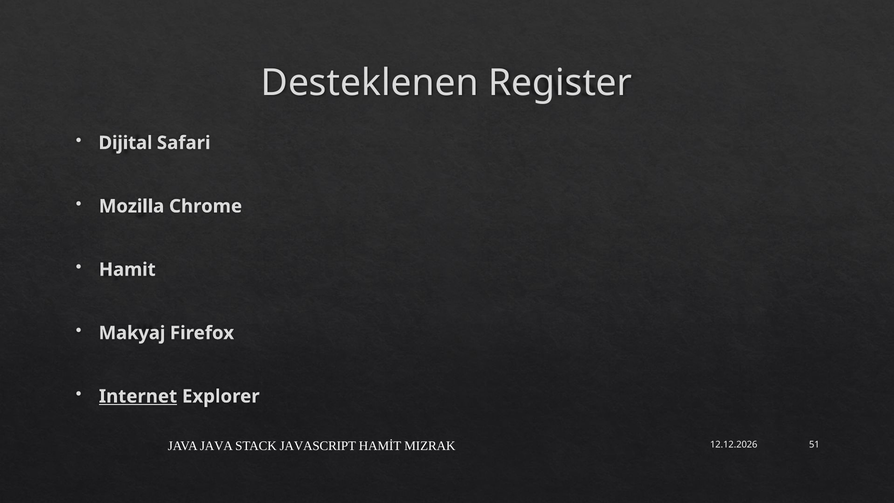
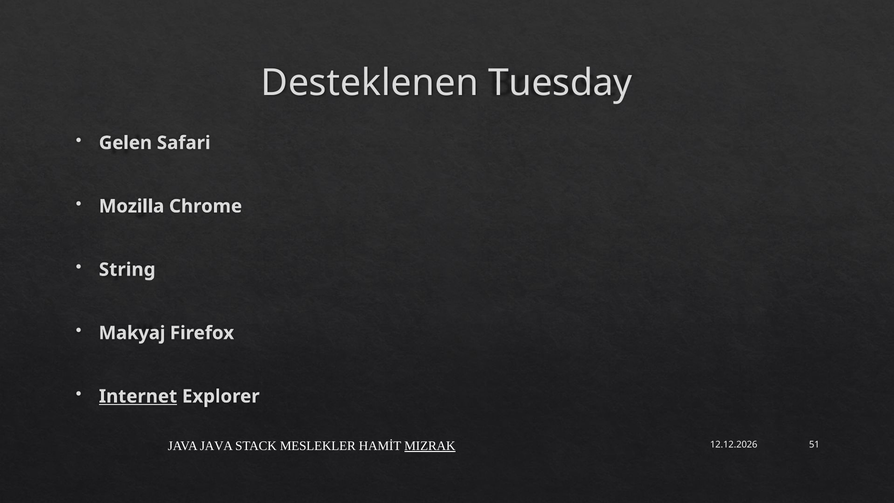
Register: Register -> Tuesday (560, 83)
Dijital: Dijital -> Gelen (125, 143)
Hamit: Hamit -> String (127, 270)
JAVASCRIPT: JAVASCRIPT -> MESLEKLER (318, 446)
MIZRAK underline: none -> present (430, 446)
